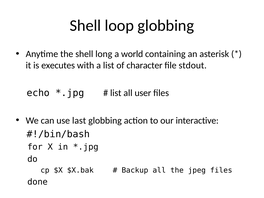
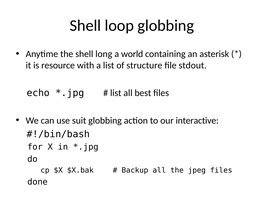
executes: executes -> resource (58, 65)
character: character -> structure (144, 65)
user: user -> best (143, 93)
last: last -> suit (79, 120)
